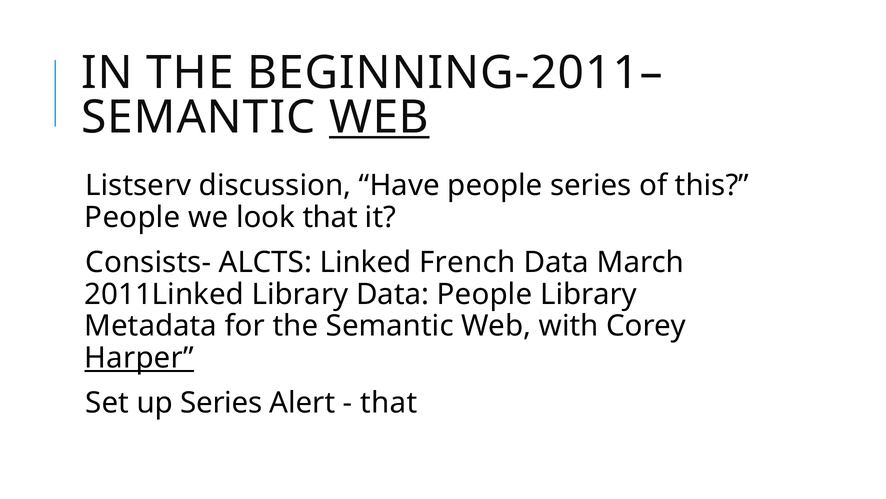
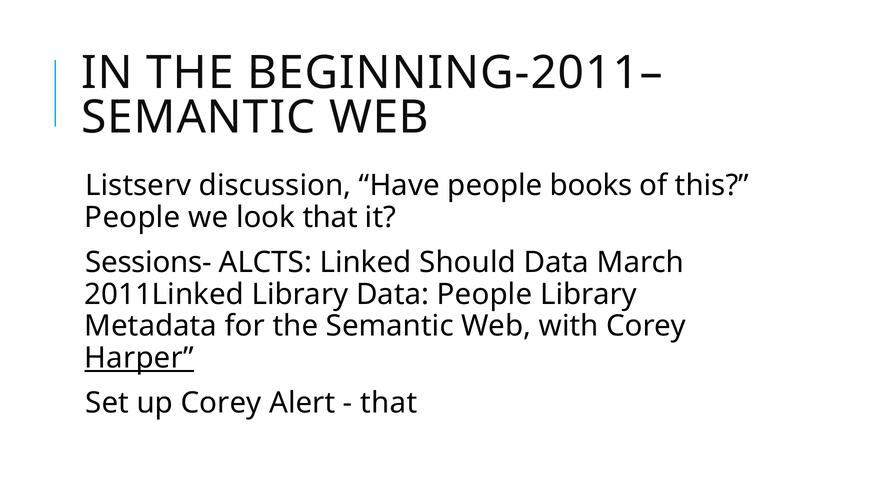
WEB underline: present -> none (379, 117)
people series: series -> books (591, 185)
Consists-: Consists- -> Sessions- (148, 262)
French: French -> Should (468, 262)
up Series: Series -> Corey (221, 403)
